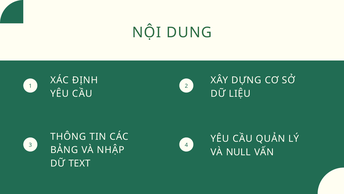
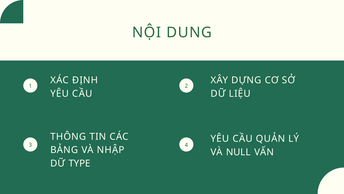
TEXT: TEXT -> TYPE (79, 163)
